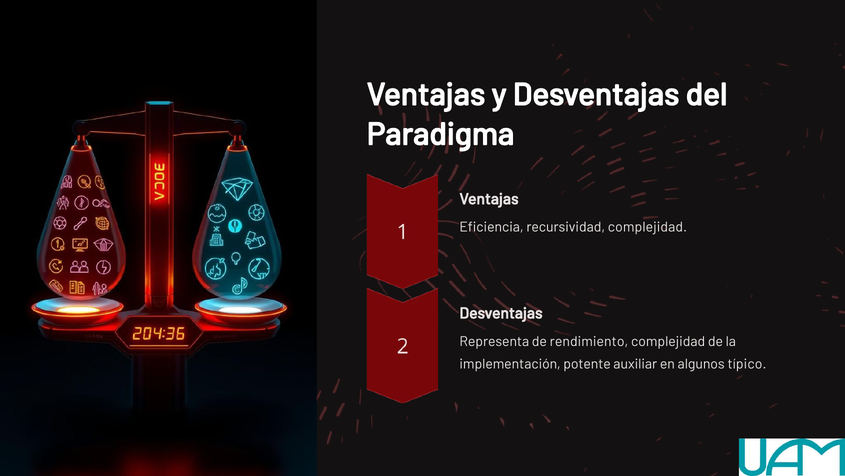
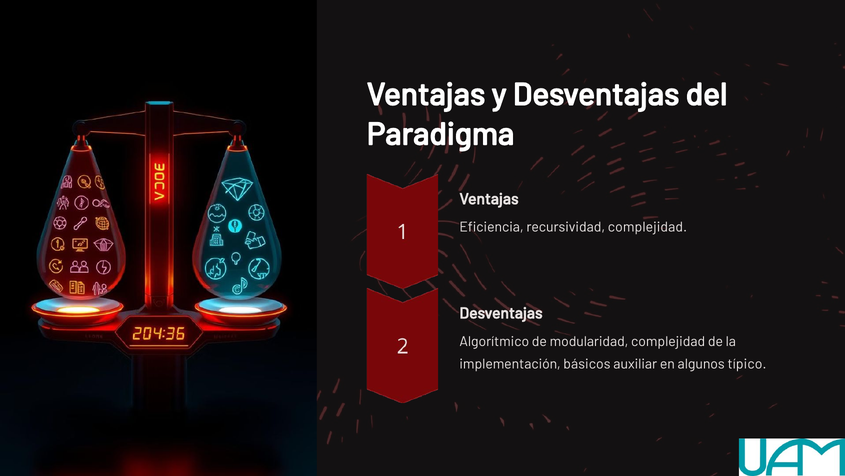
Representa: Representa -> Algorítmico (494, 341)
rendimiento: rendimiento -> modularidad (589, 341)
potente: potente -> básicos (587, 364)
